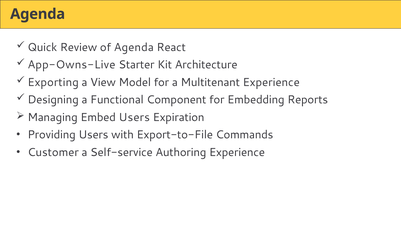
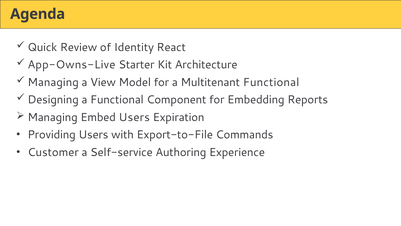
of Agenda: Agenda -> Identity (134, 47)
Exporting: Exporting -> Managing (53, 82)
Multitenant Experience: Experience -> Functional (271, 82)
